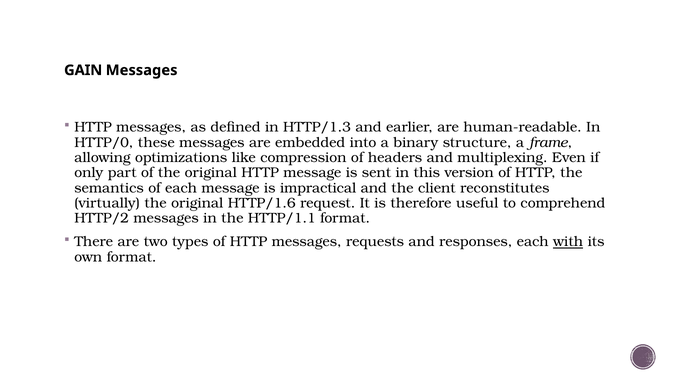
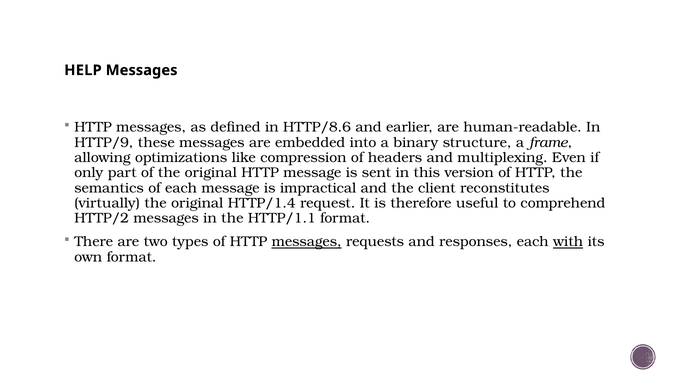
GAIN: GAIN -> HELP (83, 70)
HTTP/1.3: HTTP/1.3 -> HTTP/8.6 (317, 127)
HTTP/0: HTTP/0 -> HTTP/9 (104, 142)
HTTP/1.6: HTTP/1.6 -> HTTP/1.4 (262, 203)
messages underline: none -> present (307, 242)
